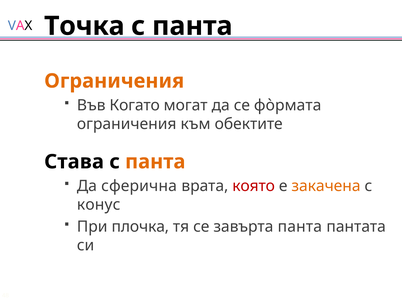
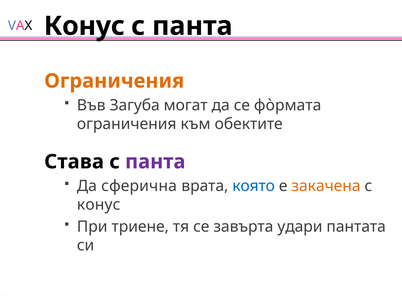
Точка: Точка -> Конус (84, 26)
Когато: Когато -> Загуба (135, 105)
панта colour: orange -> purple (155, 162)
която colour: red -> blue (254, 186)
плочка: плочка -> триене (140, 227)
завърта панта: панта -> удари (300, 227)
